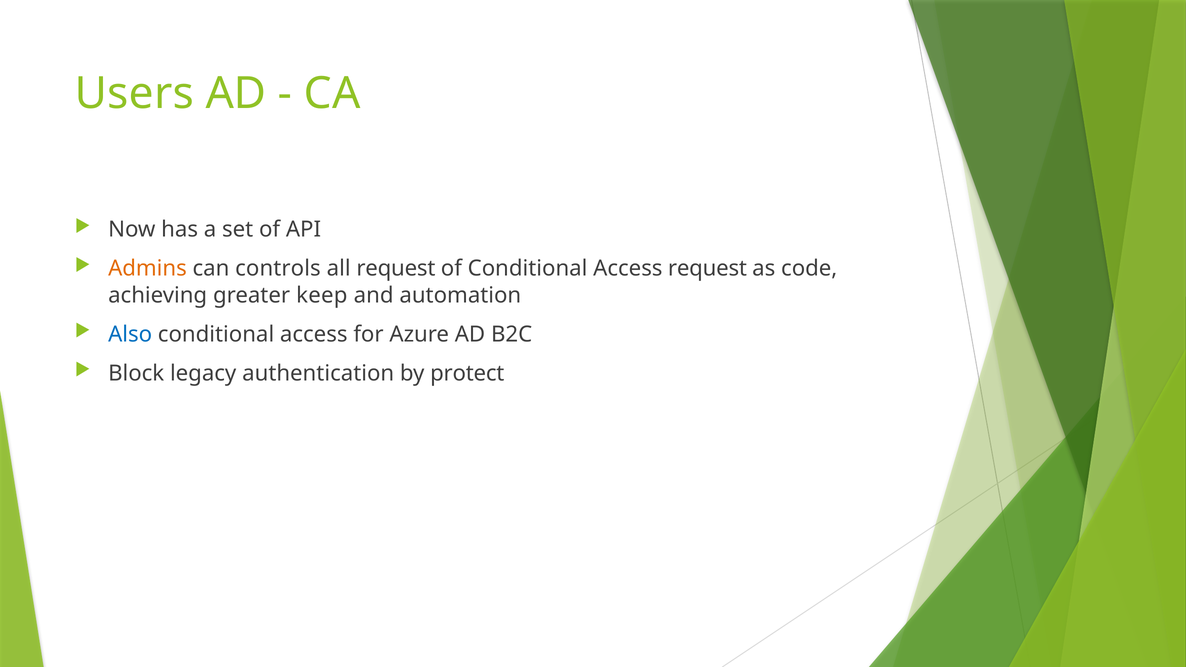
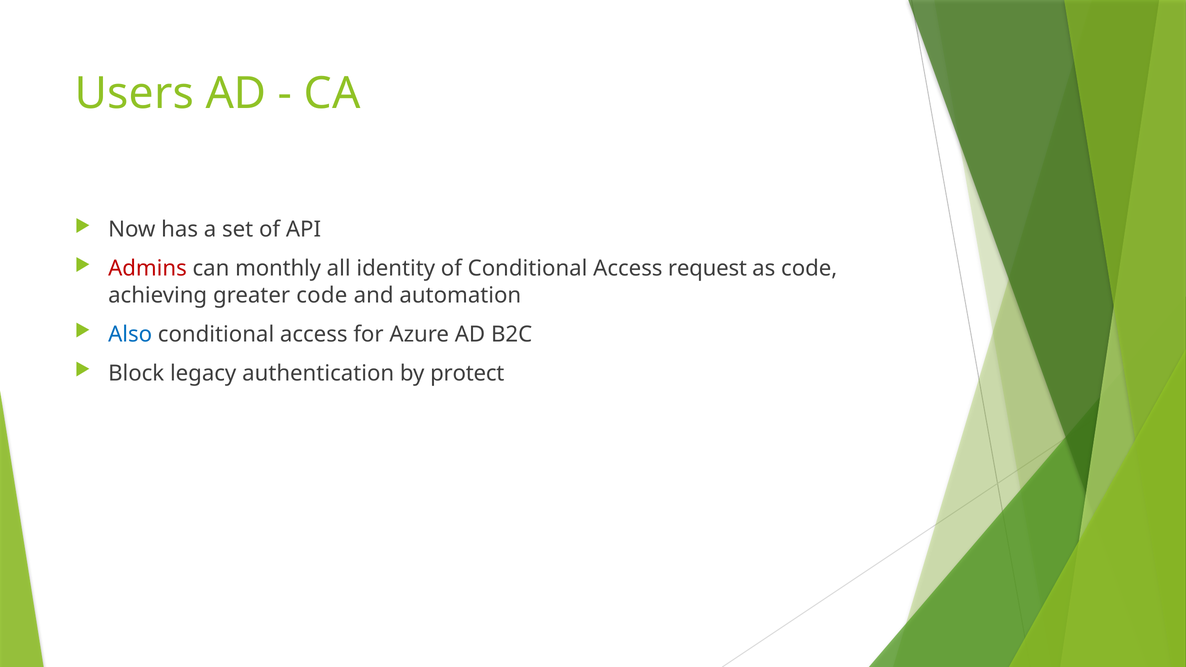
Admins colour: orange -> red (147, 269)
controls: controls -> monthly (278, 269)
all request: request -> identity (396, 269)
greater keep: keep -> code (322, 295)
